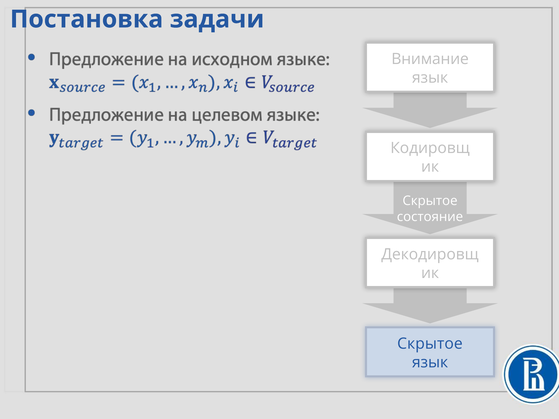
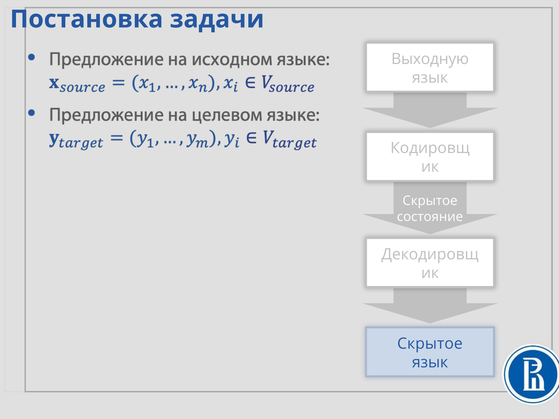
Внимание: Внимание -> Выходную (430, 59)
